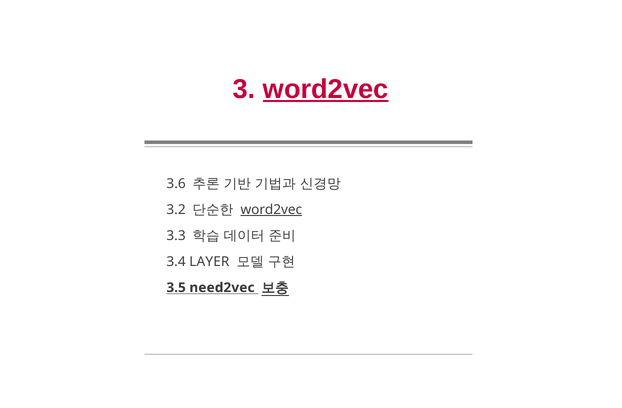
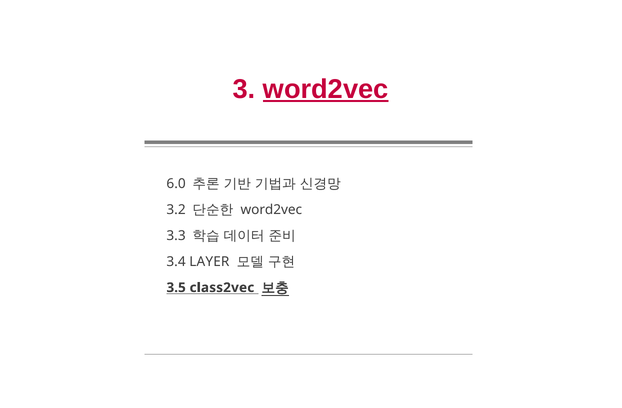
3.6: 3.6 -> 6.0 (176, 184)
word2vec underline: present -> none (271, 210)
need2vec: need2vec -> class2vec (222, 288)
